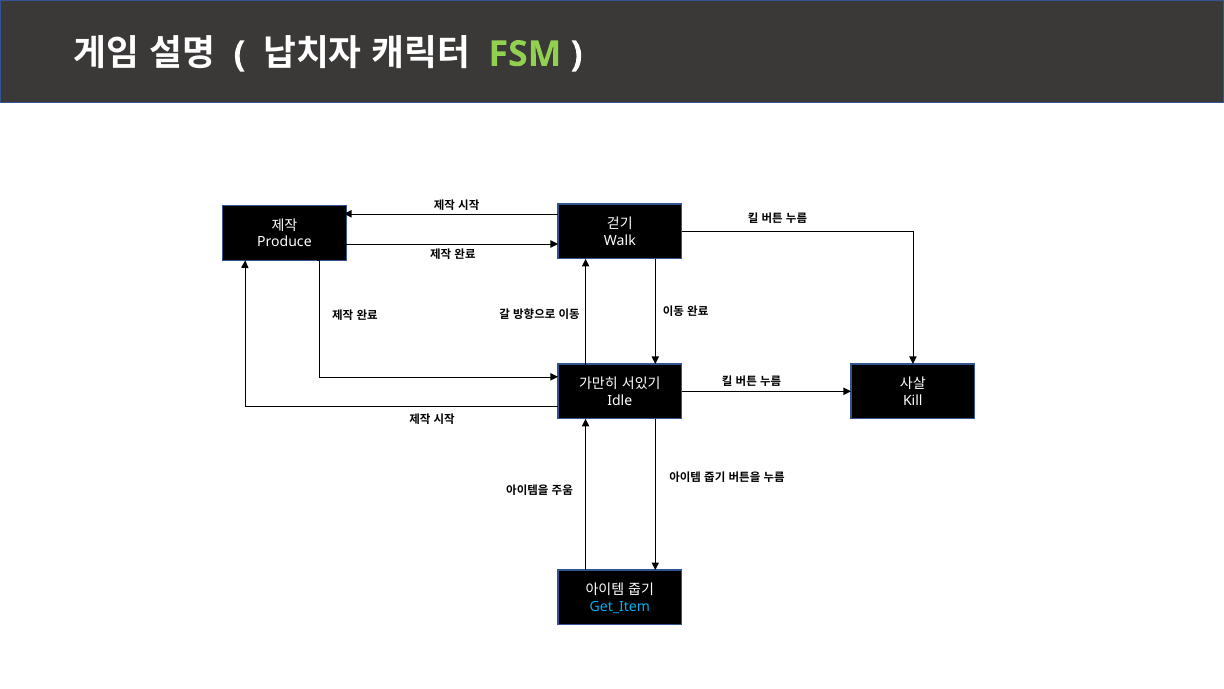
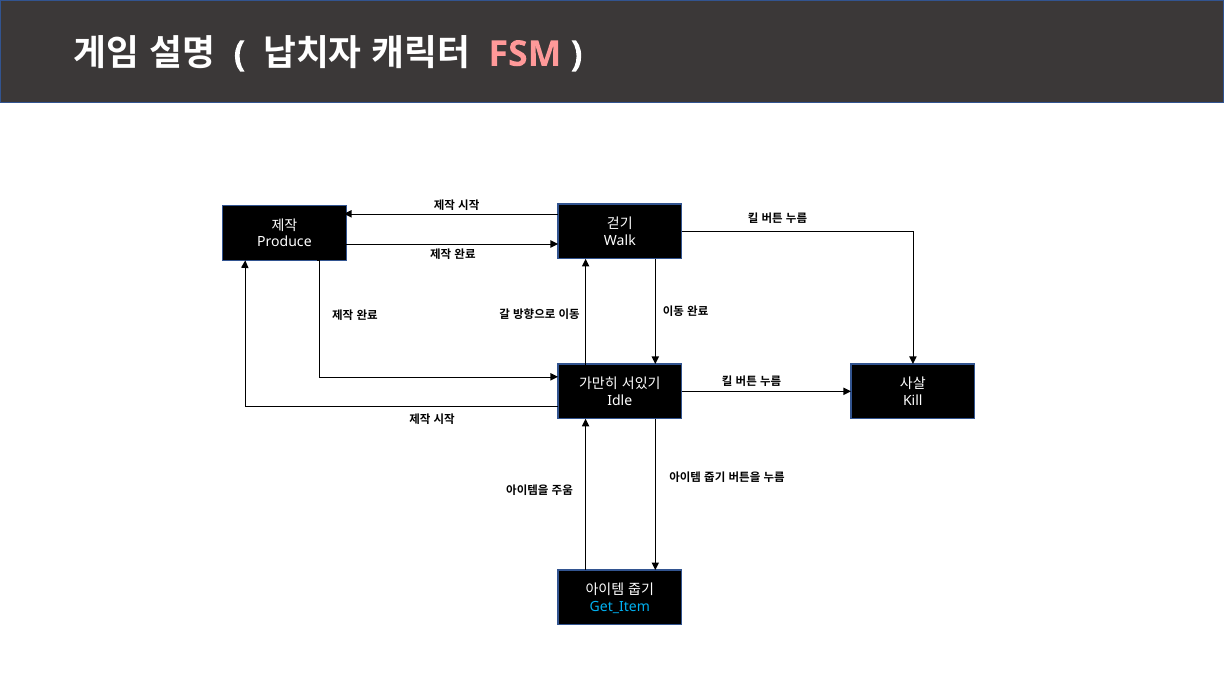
FSM colour: light green -> pink (525, 54)
